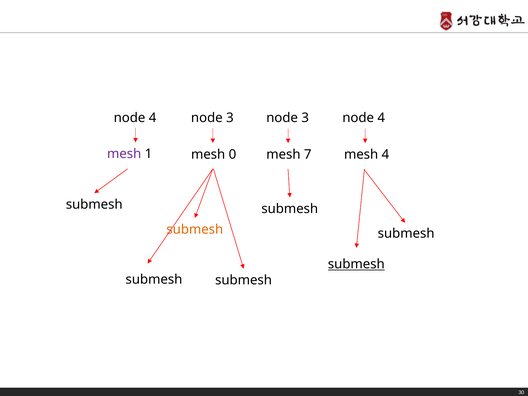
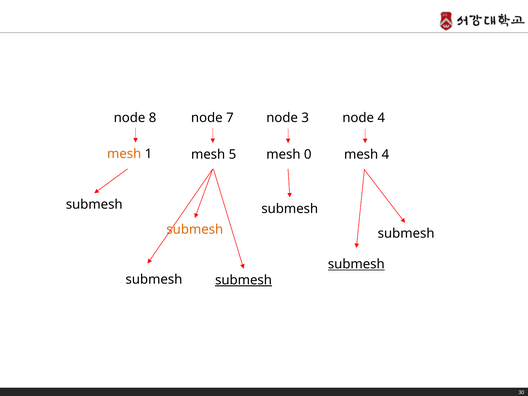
4: 4 -> 8 (153, 118)
3: 3 -> 7 (230, 118)
mesh colour: purple -> orange (124, 154)
0: 0 -> 5 (232, 154)
7: 7 -> 0 (308, 154)
submesh underline: none -> present (244, 280)
